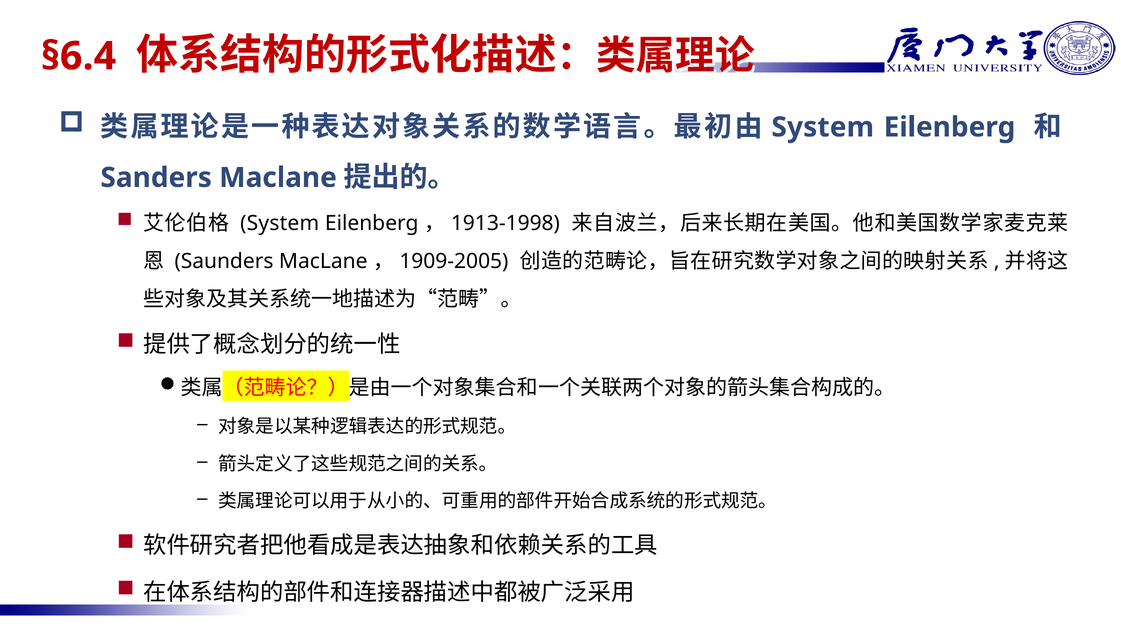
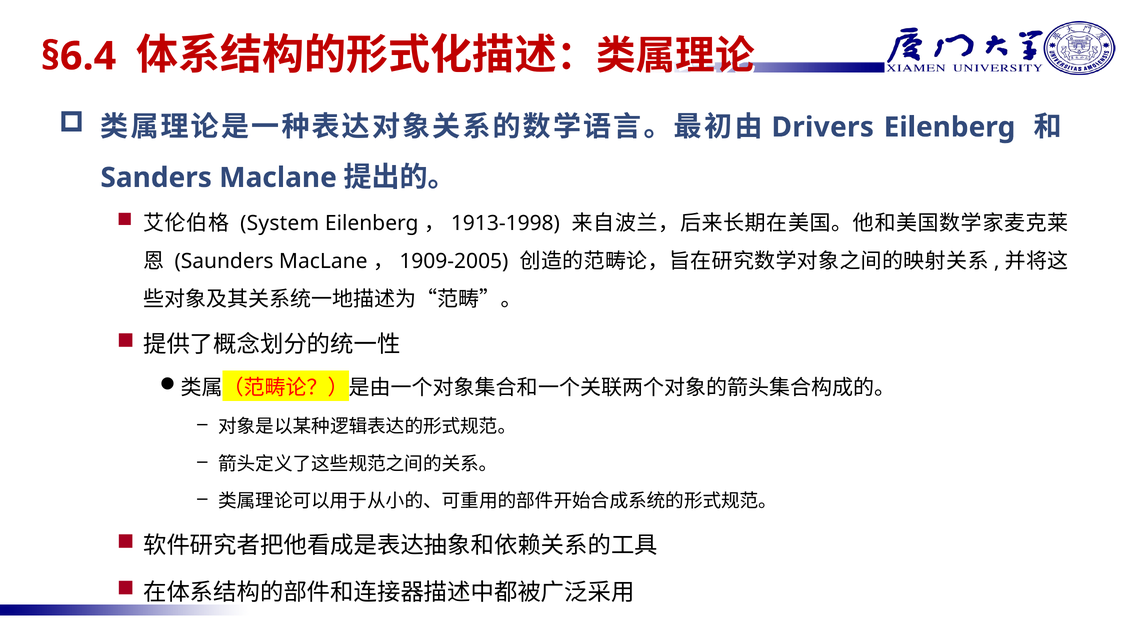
System: System -> Drivers (823, 127)
